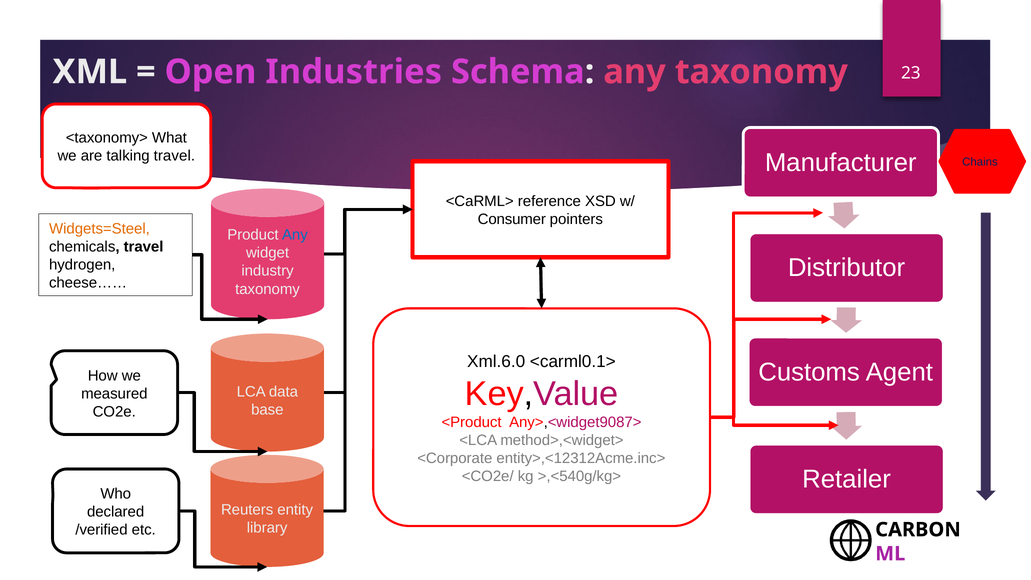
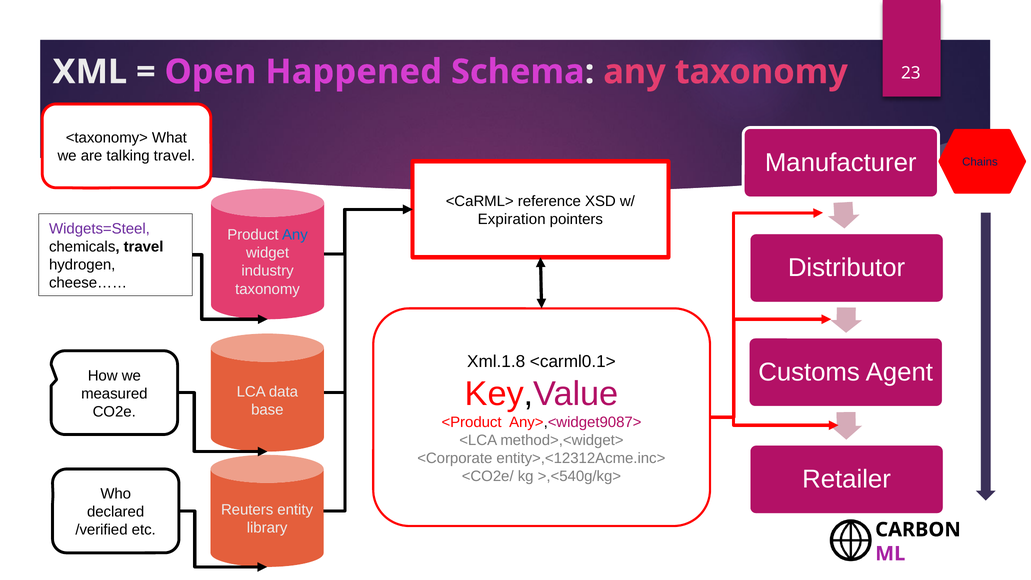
Industries: Industries -> Happened (354, 72)
Consumer: Consumer -> Expiration (512, 219)
Widgets=Steel colour: orange -> purple (99, 229)
Xml.6.0: Xml.6.0 -> Xml.1.8 (496, 362)
